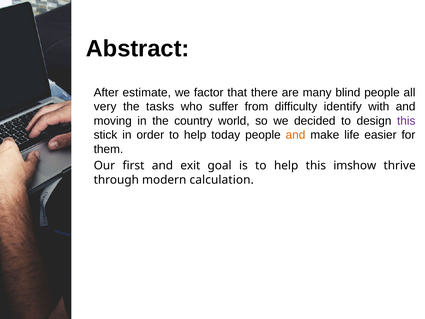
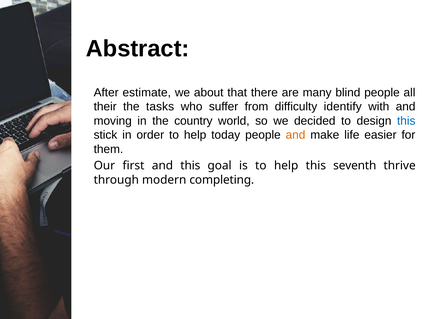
factor: factor -> about (209, 92)
very: very -> their (105, 107)
this colour: purple -> blue (406, 121)
and exit: exit -> this (190, 166)
imshow: imshow -> seventh (355, 166)
calculation: calculation -> completing (222, 180)
